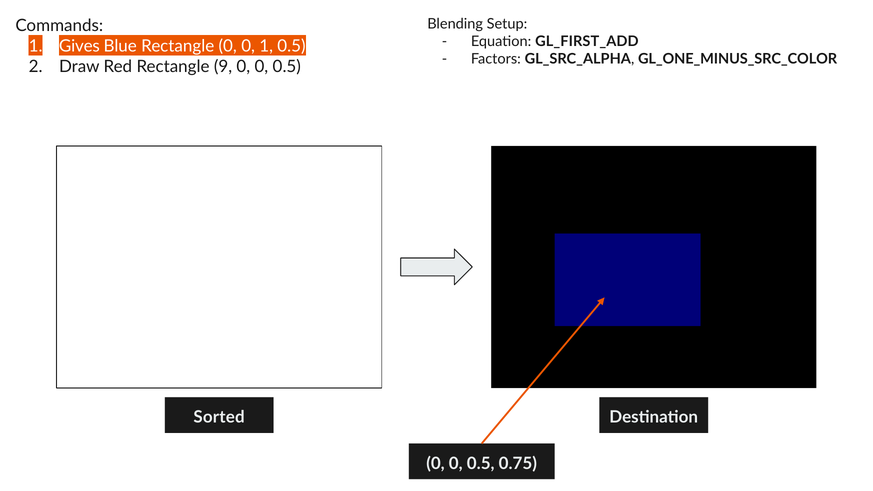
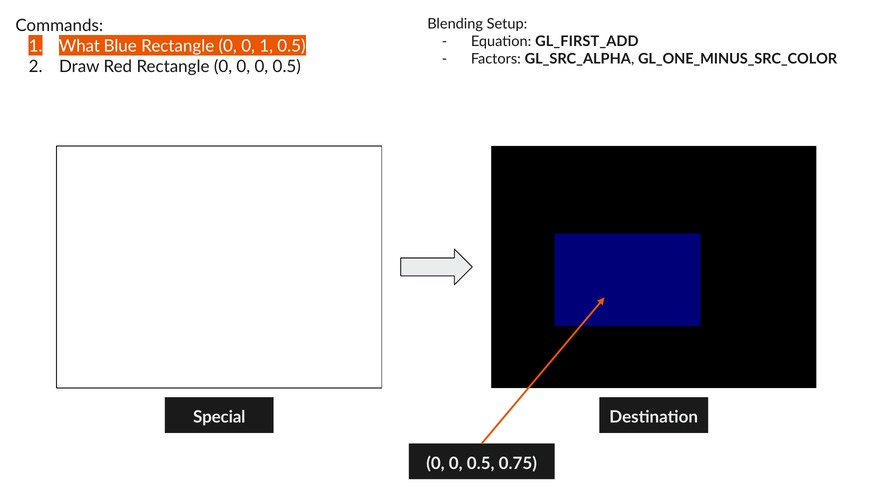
Gives: Gives -> What (79, 46)
Red Rectangle 9: 9 -> 0 (223, 67)
Sorted: Sorted -> Special (219, 417)
